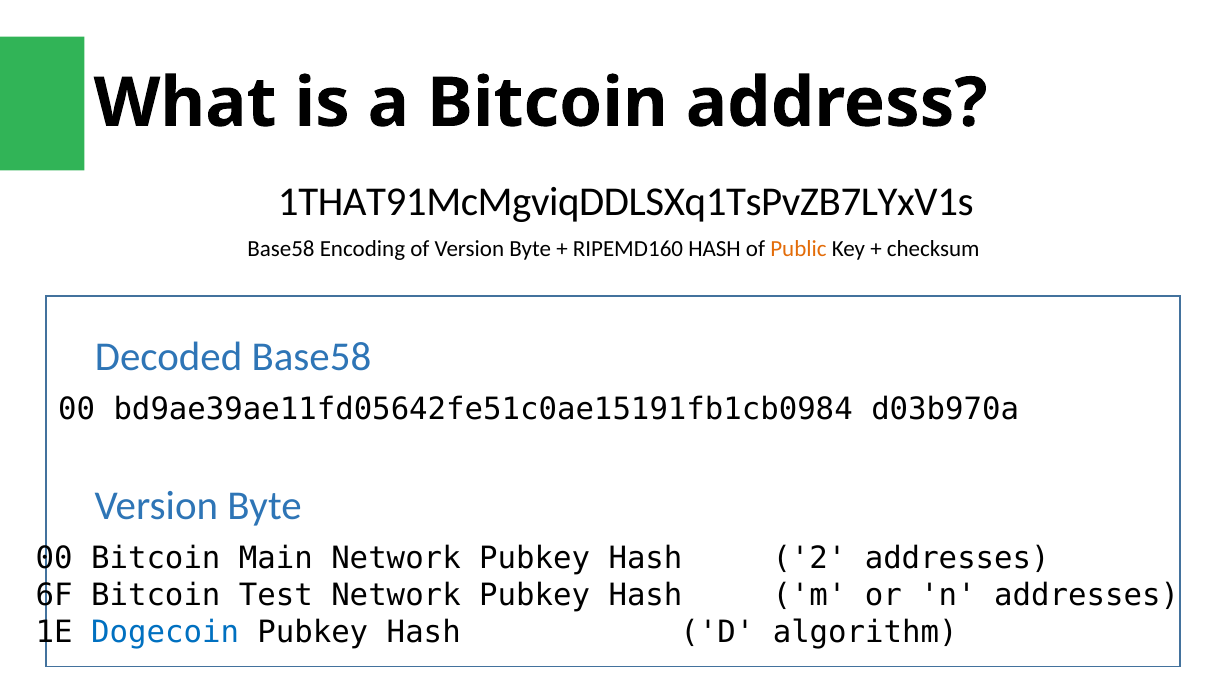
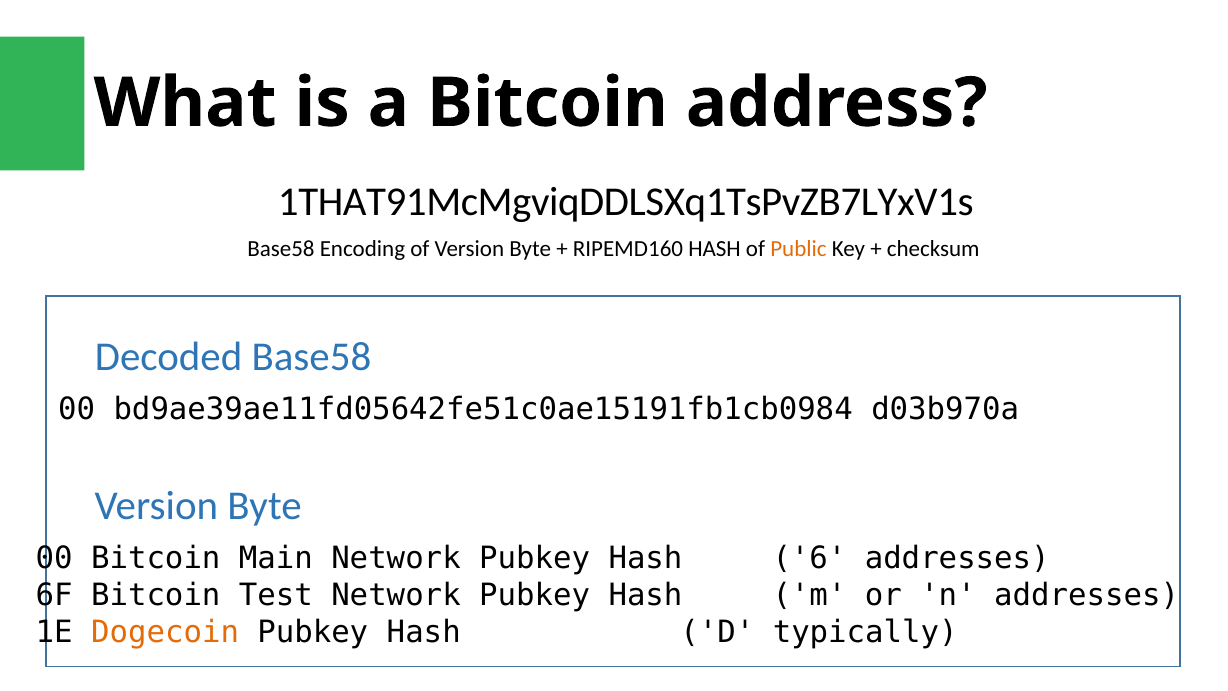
2: 2 -> 6 (809, 558)
Dogecoin colour: blue -> orange (165, 632)
algorithm: algorithm -> typically (865, 632)
